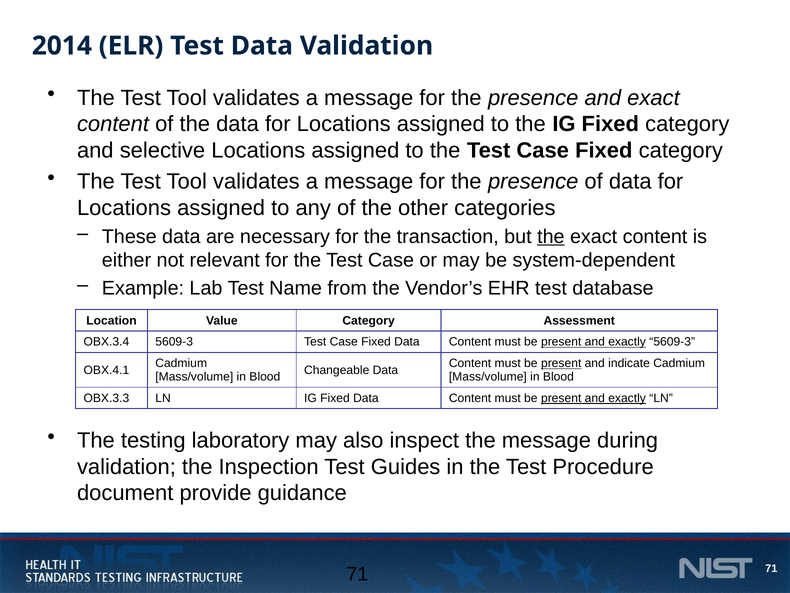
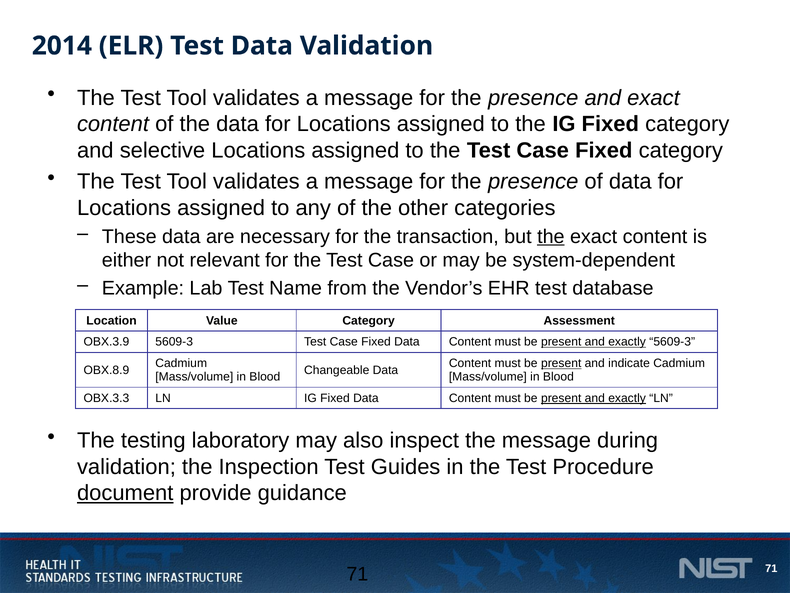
OBX.3.4: OBX.3.4 -> OBX.3.9 (106, 342)
OBX.4.1: OBX.4.1 -> OBX.8.9 (106, 370)
document underline: none -> present (125, 493)
